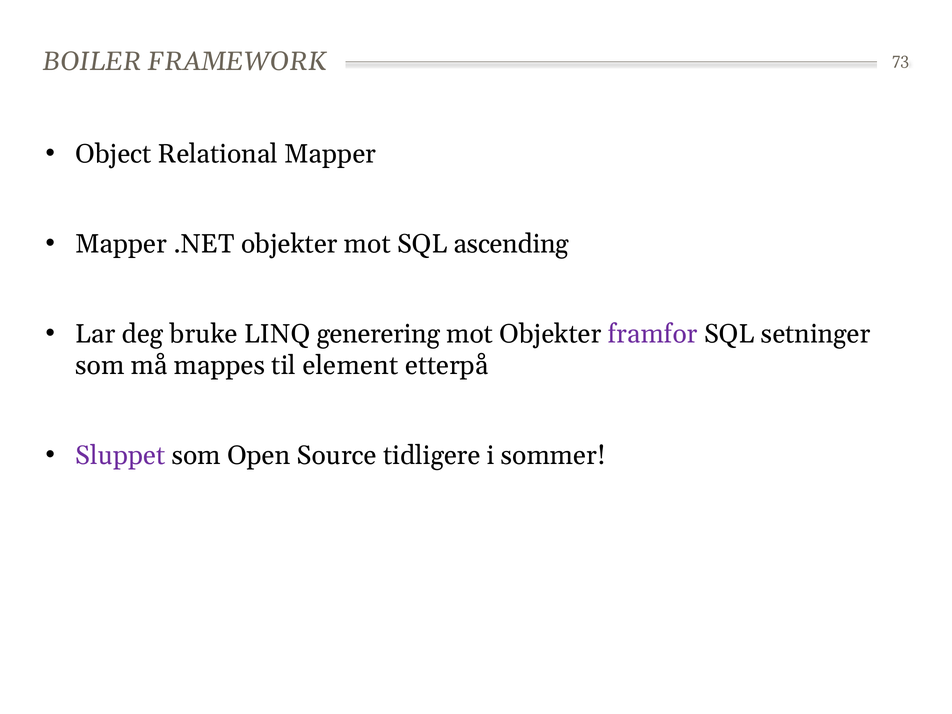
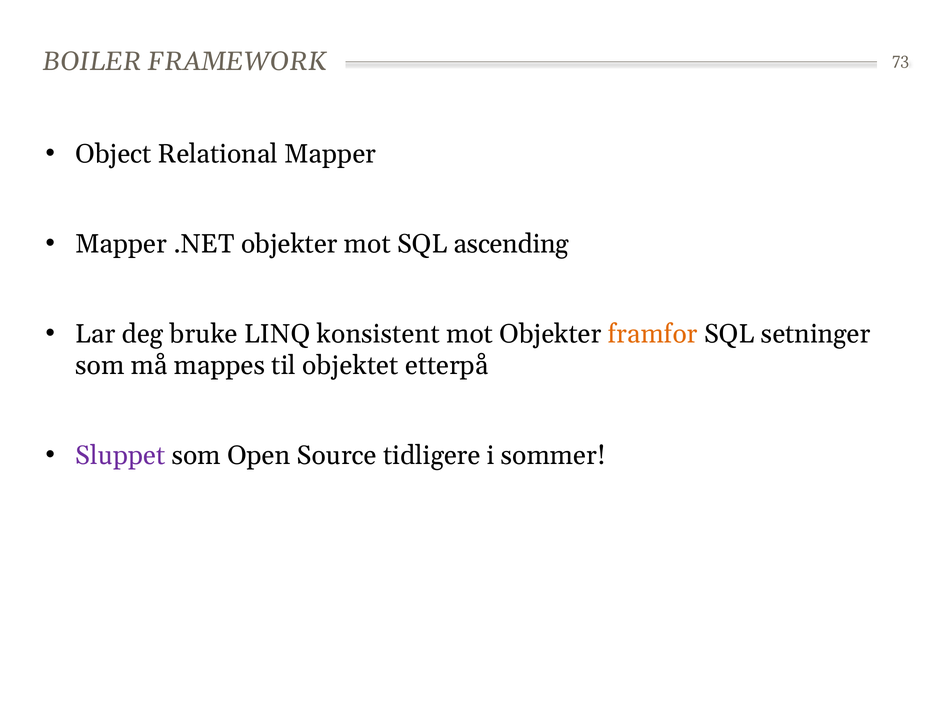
generering: generering -> konsistent (378, 334)
framfor colour: purple -> orange (653, 334)
element: element -> objektet (350, 366)
